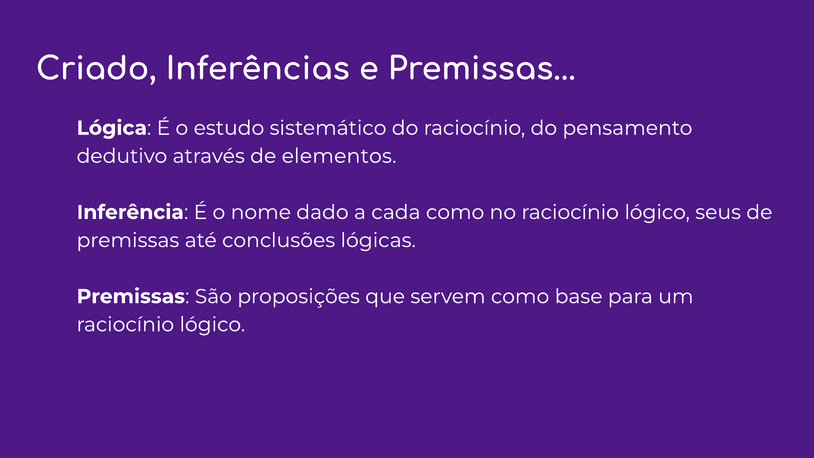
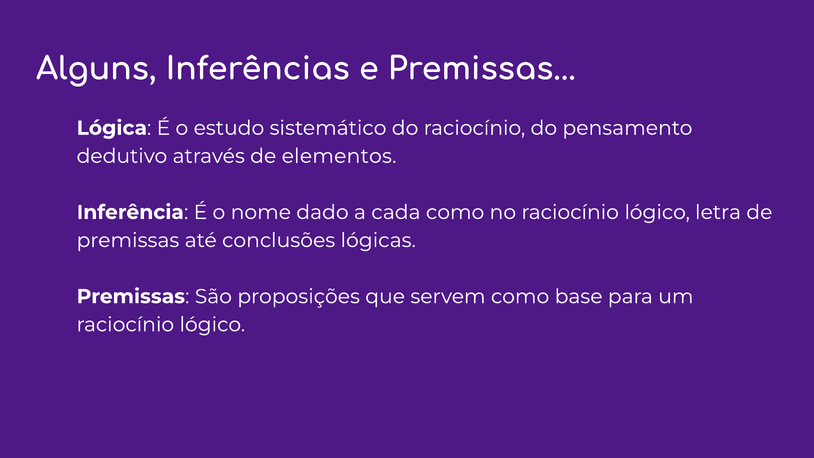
Criado: Criado -> Alguns (96, 69)
seus: seus -> letra (718, 212)
